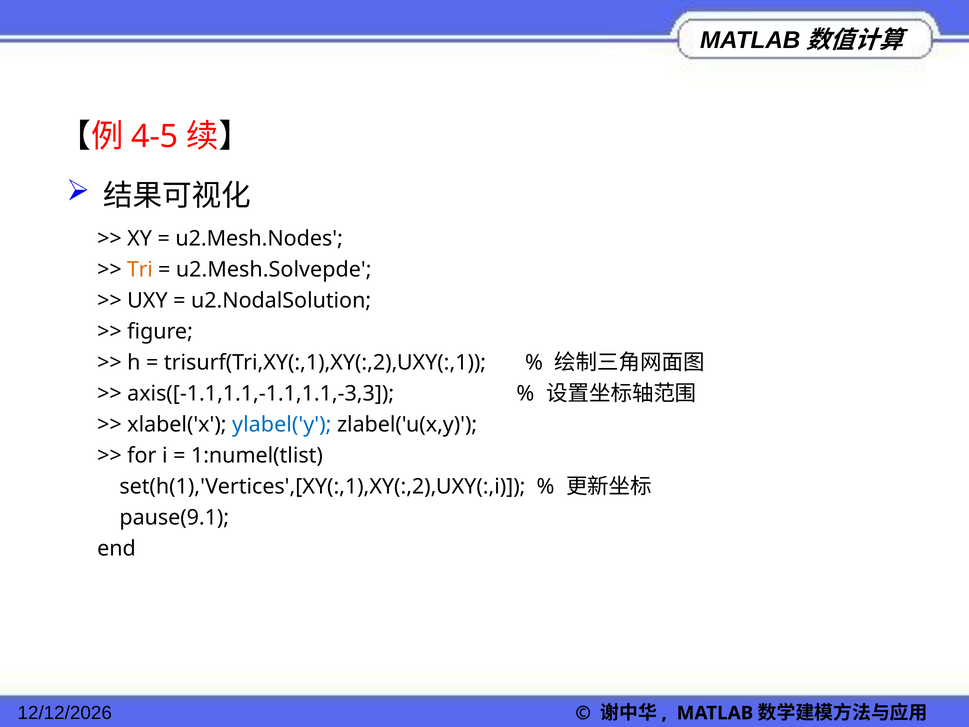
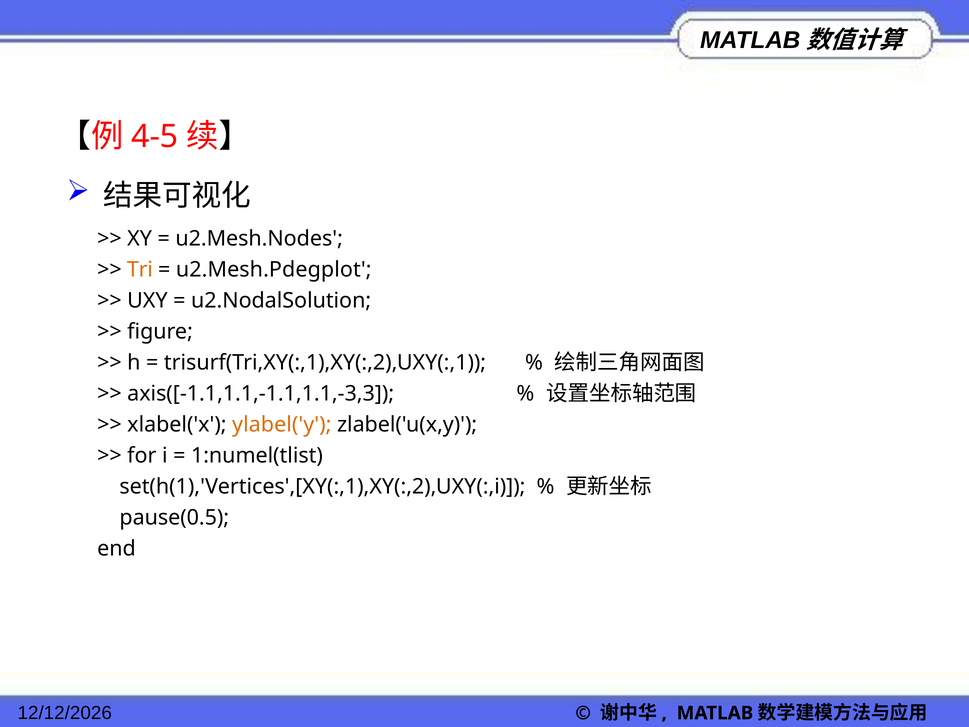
u2.Mesh.Solvepde: u2.Mesh.Solvepde -> u2.Mesh.Pdegplot (274, 270)
ylabel('y colour: blue -> orange (282, 425)
pause(9.1: pause(9.1 -> pause(0.5 (174, 517)
